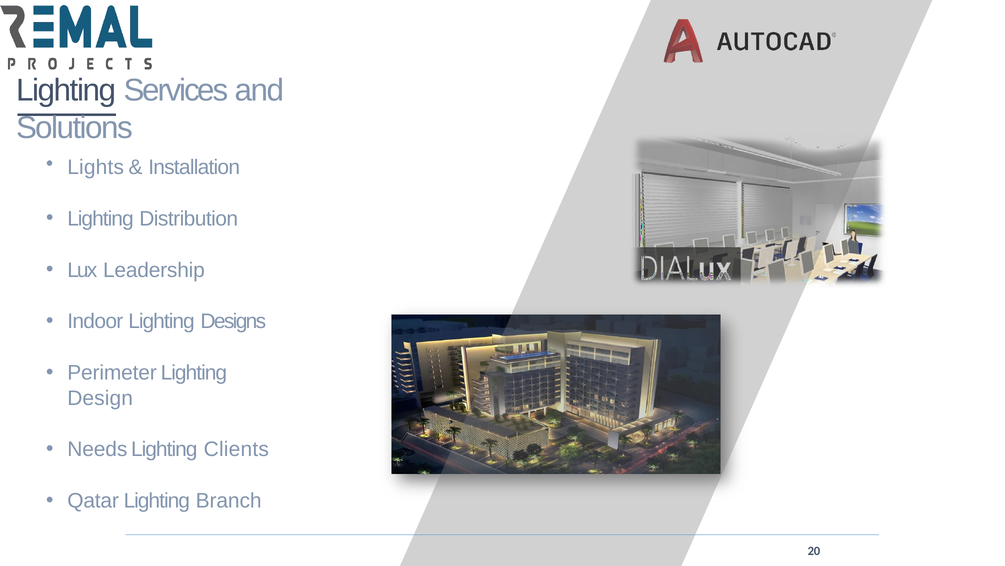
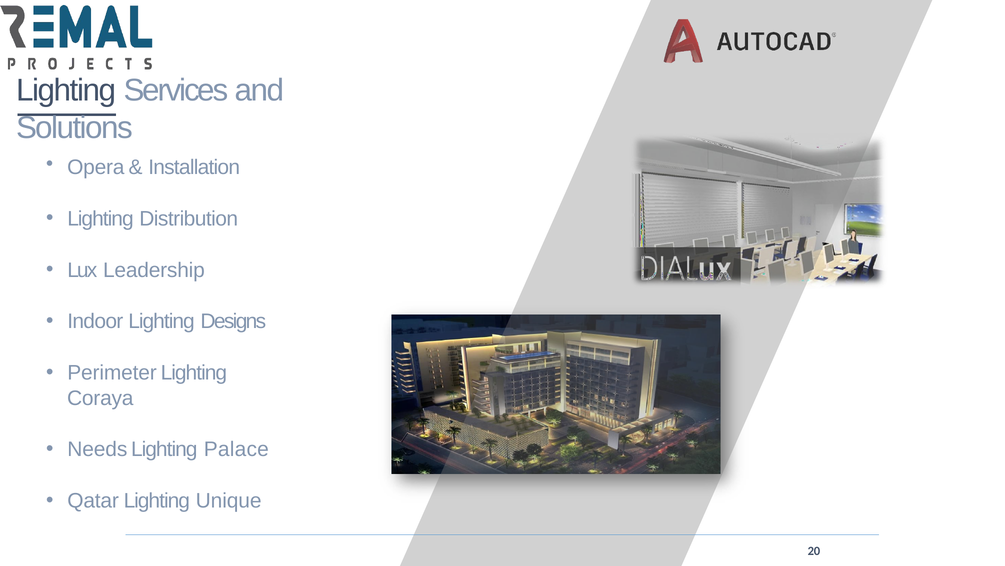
Lights: Lights -> Opera (96, 167)
Design: Design -> Coraya (100, 398)
Clients: Clients -> Palace (236, 449)
Branch: Branch -> Unique (229, 500)
